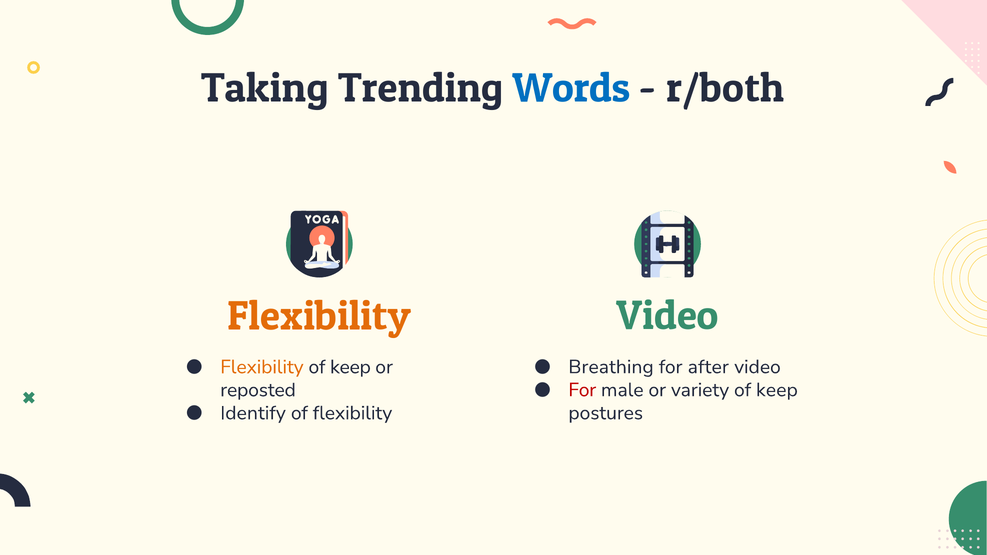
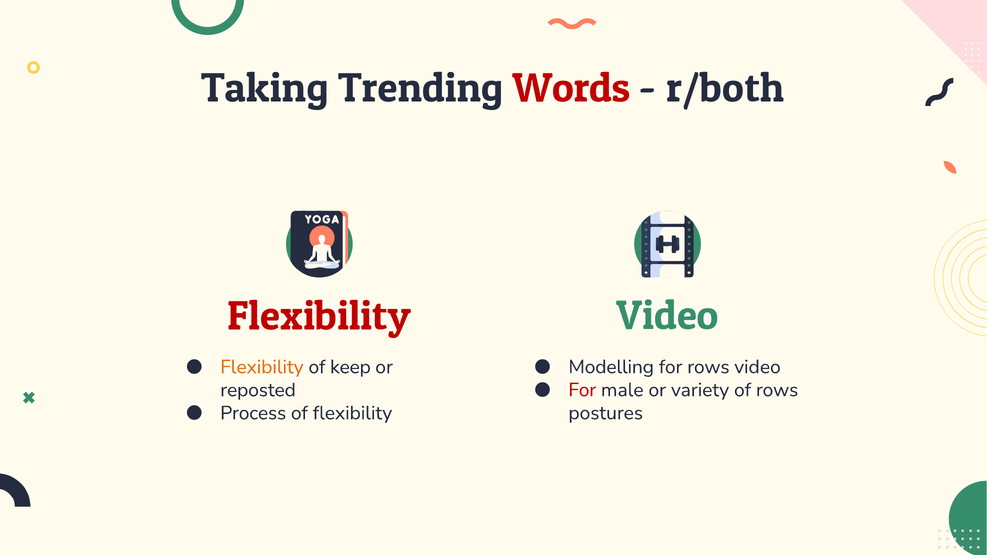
Words colour: blue -> red (571, 88)
Flexibility colour: orange -> red (319, 316)
Breathing: Breathing -> Modelling (611, 367)
for after: after -> rows (708, 367)
variety of keep: keep -> rows (777, 390)
Identify: Identify -> Process (253, 413)
